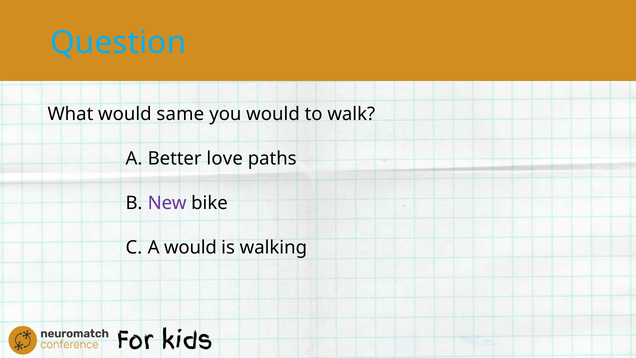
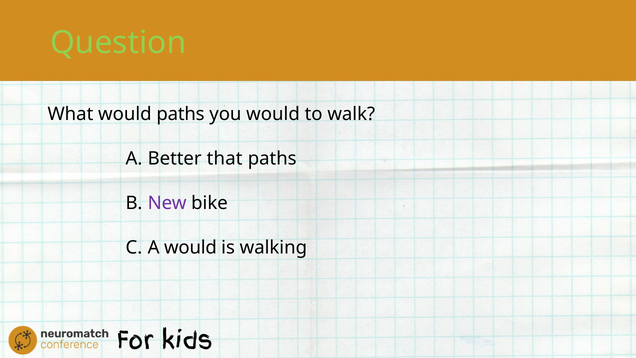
Question colour: light blue -> light green (118, 43)
would same: same -> paths (180, 114)
love: love -> that (225, 159)
